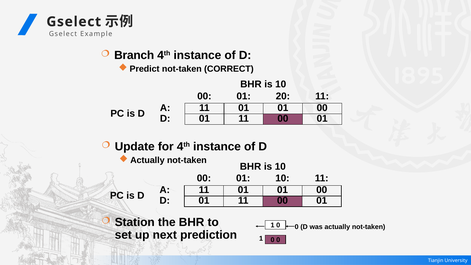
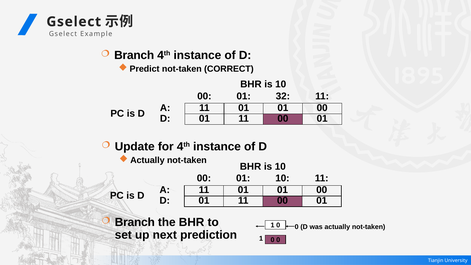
20: 20 -> 32 (283, 96)
Station: Station -> Branch (135, 222)
